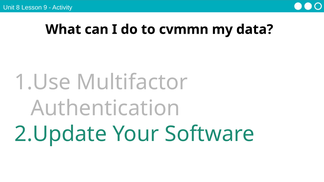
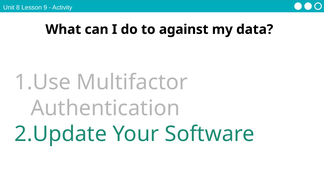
cvmmn: cvmmn -> against (184, 29)
